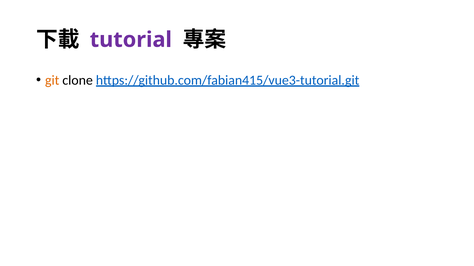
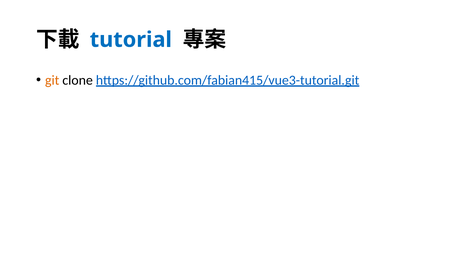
tutorial colour: purple -> blue (131, 40)
